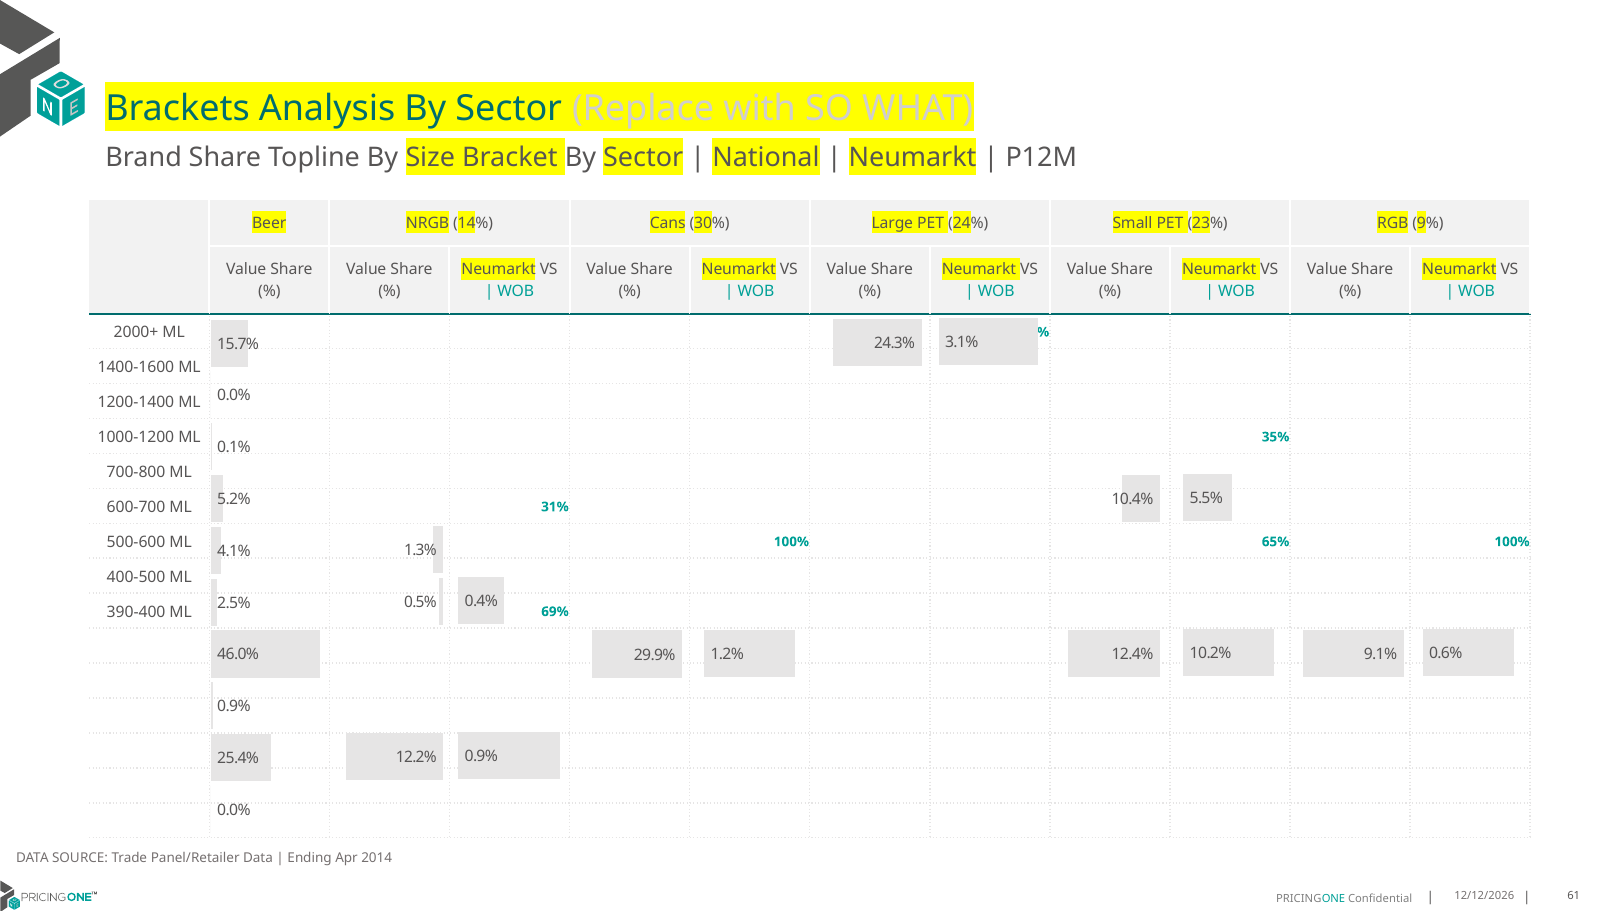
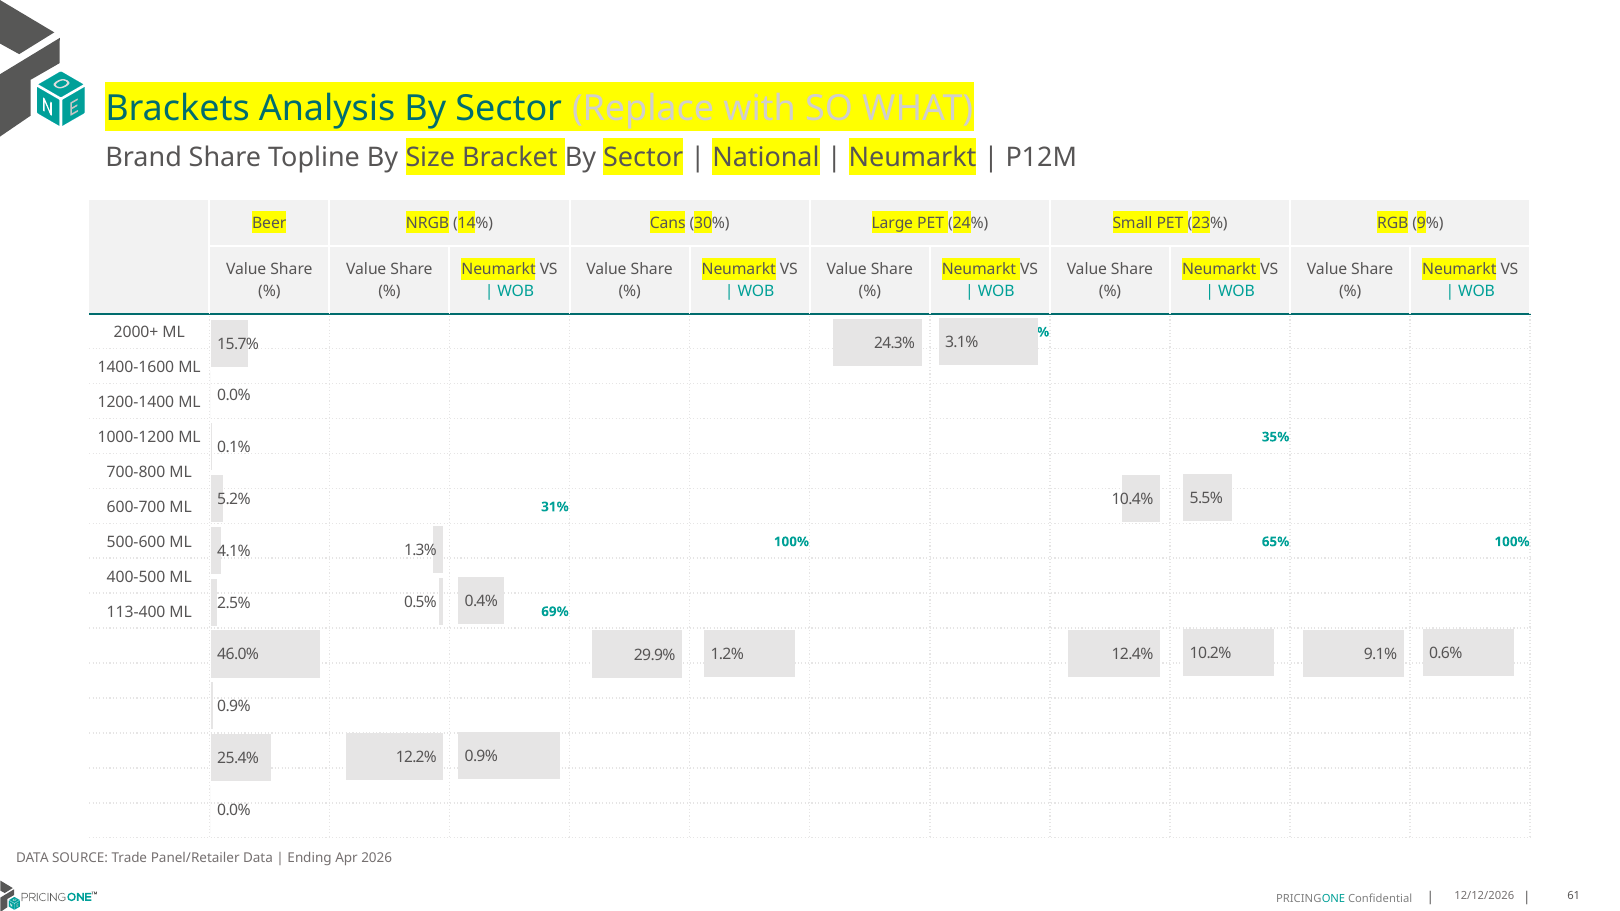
390-400: 390-400 -> 113-400 (136, 612)
2014: 2014 -> 2026 (377, 858)
